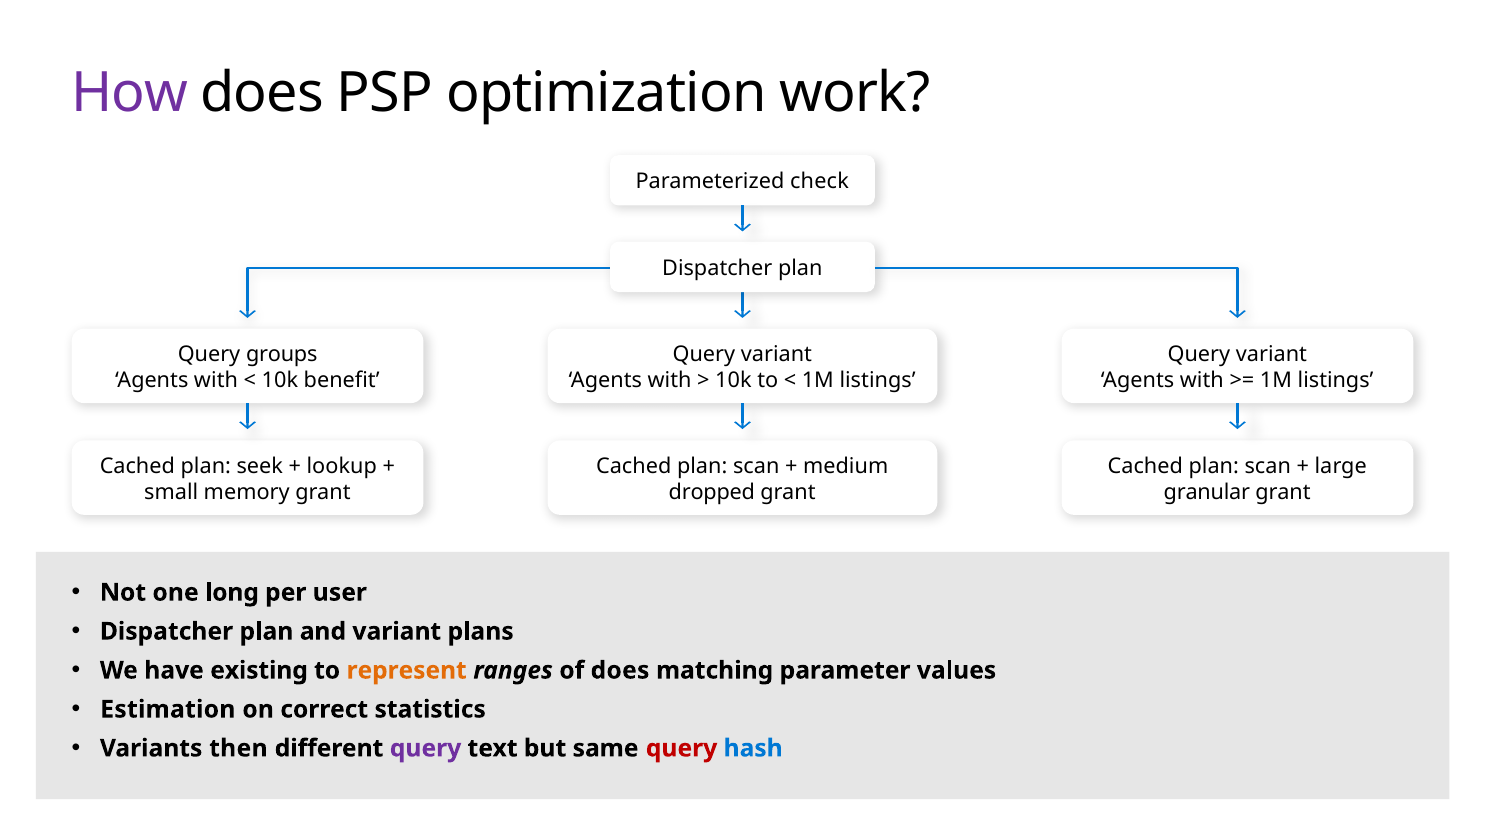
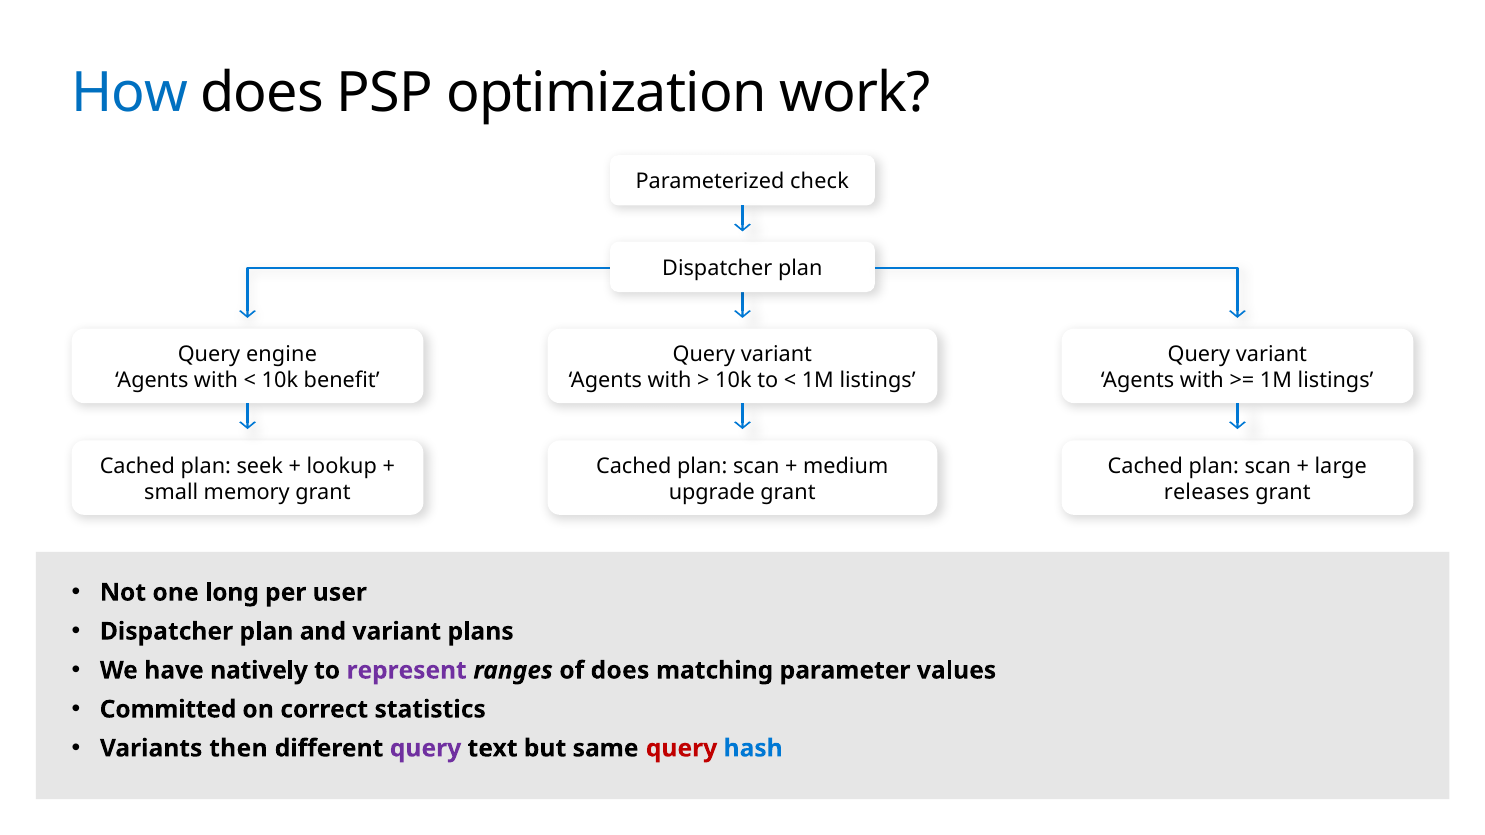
How colour: purple -> blue (130, 93)
groups: groups -> engine (282, 354)
dropped: dropped -> upgrade (712, 492)
granular: granular -> releases (1207, 492)
existing: existing -> natively (259, 671)
represent colour: orange -> purple (407, 671)
Estimation: Estimation -> Committed (168, 710)
